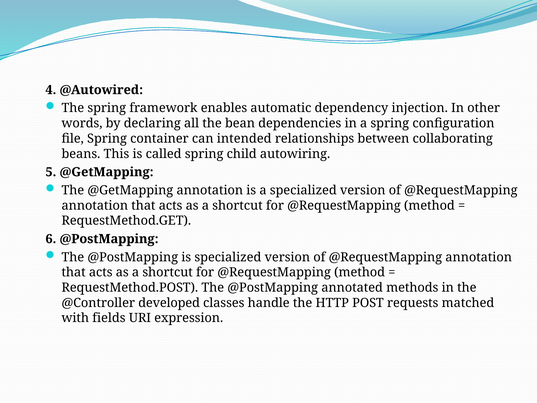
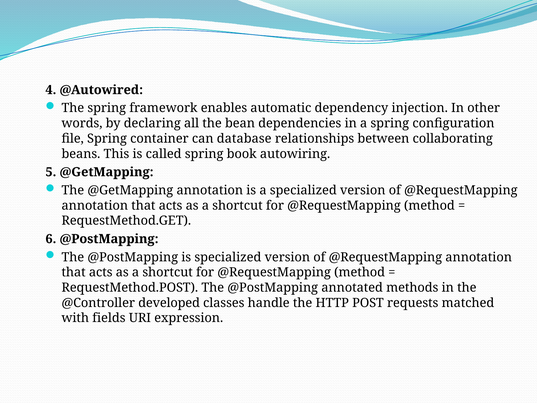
intended: intended -> database (244, 139)
child: child -> book (242, 154)
